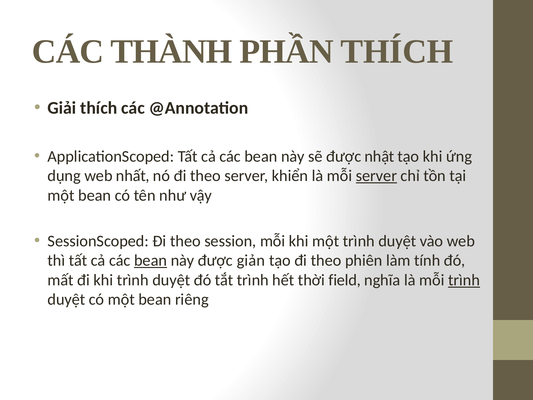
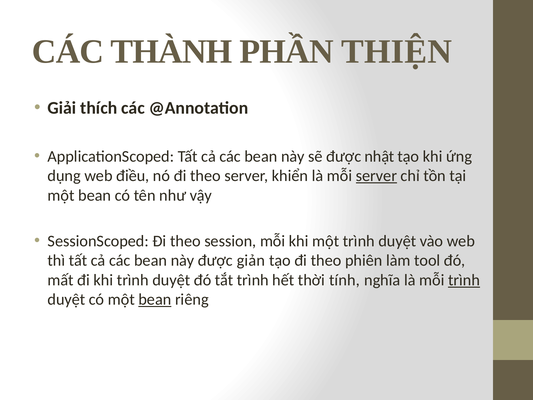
PHẦN THÍCH: THÍCH -> THIỆN (397, 52)
nhất: nhất -> điều (133, 176)
bean underline: present -> none (151, 260)
tính: tính -> tool (427, 260)
field: field -> tính (345, 280)
bean underline: none -> present (155, 299)
